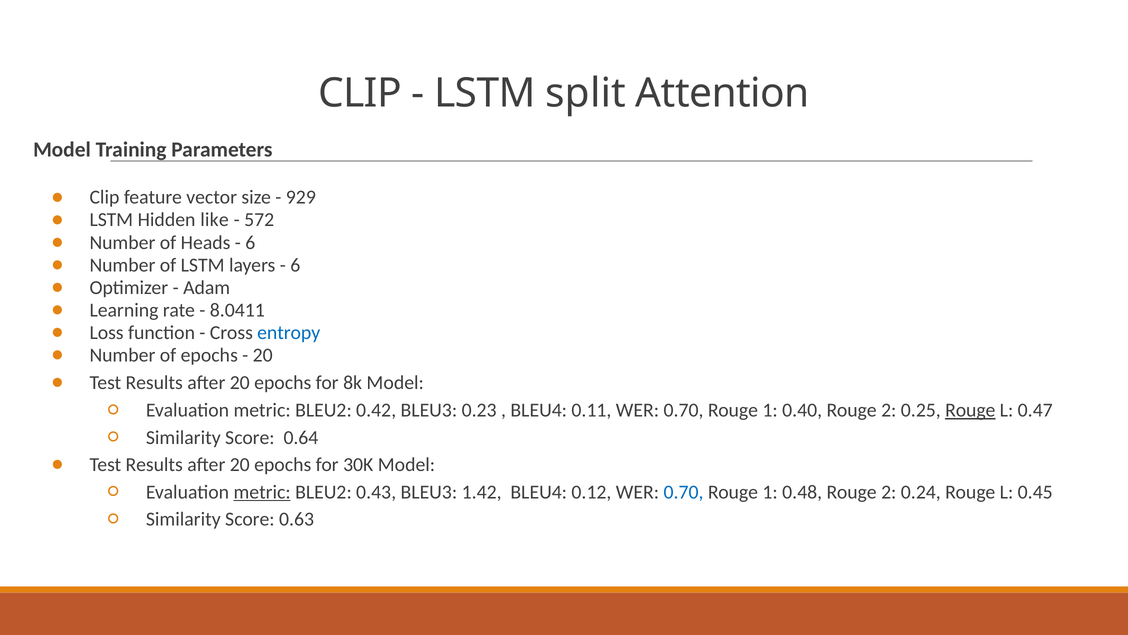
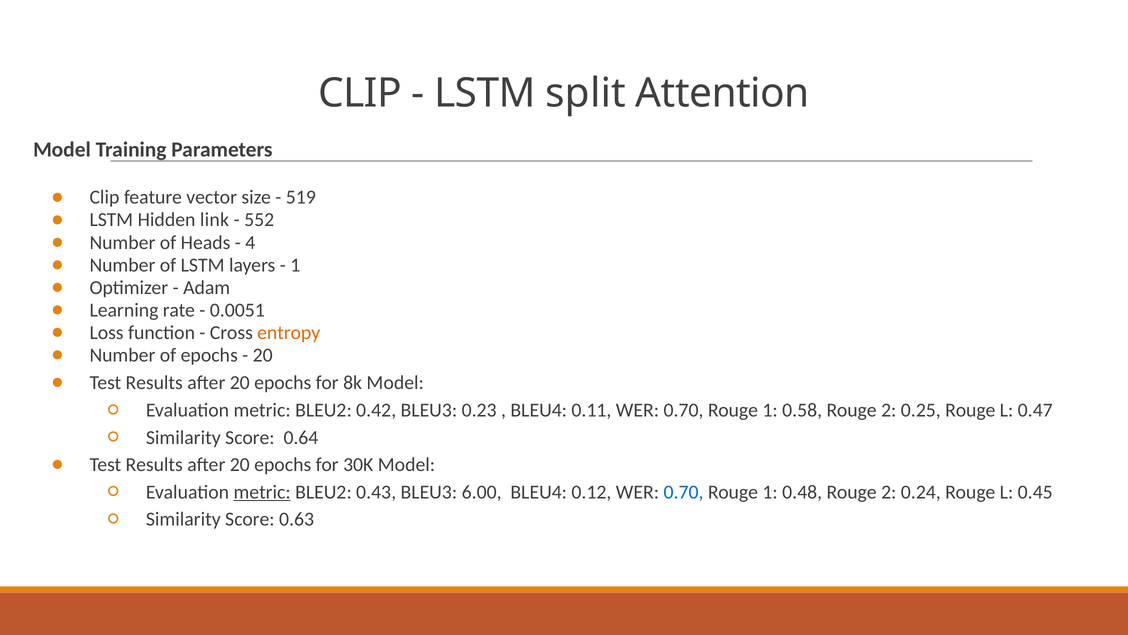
929: 929 -> 519 (301, 197)
like: like -> link (214, 220)
572: 572 -> 552 (259, 220)
6: 6 -> 4 (250, 242)
6: 6 -> 1 (295, 265)
8.0411: 8.0411 -> 0.0051 (237, 310)
entropy colour: blue -> orange (289, 332)
0.40: 0.40 -> 0.58 (802, 410)
Rouge underline: present -> none (970, 410)
1.42: 1.42 -> 6.00 (482, 492)
